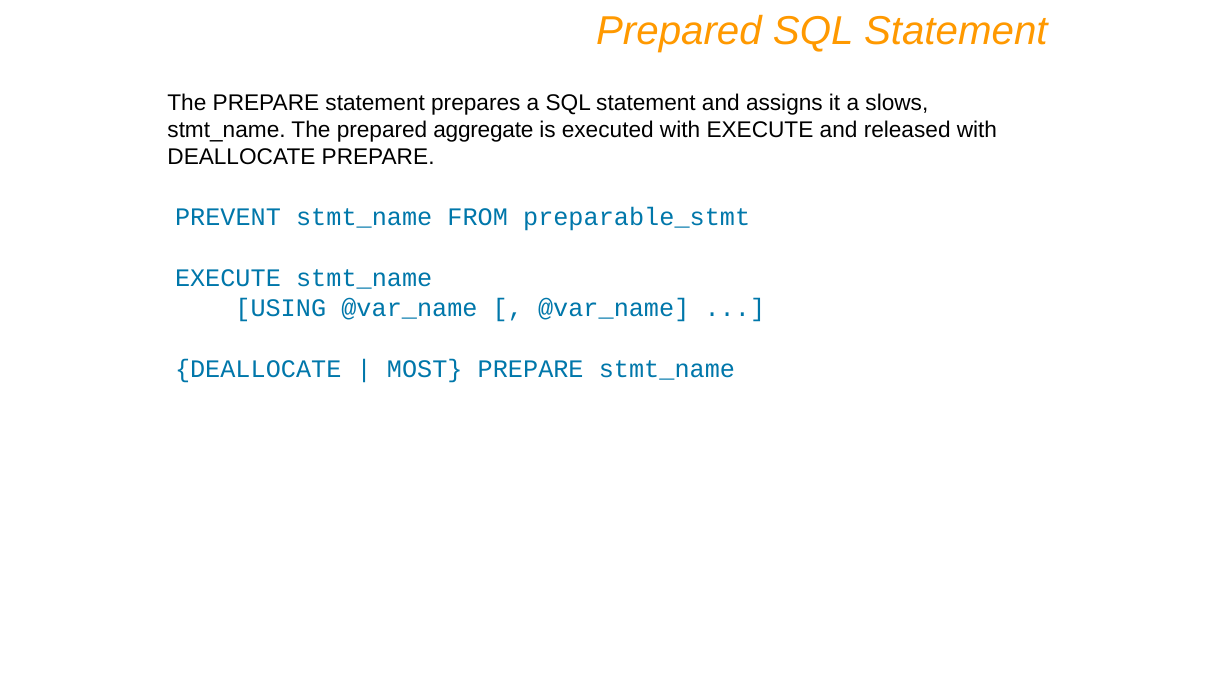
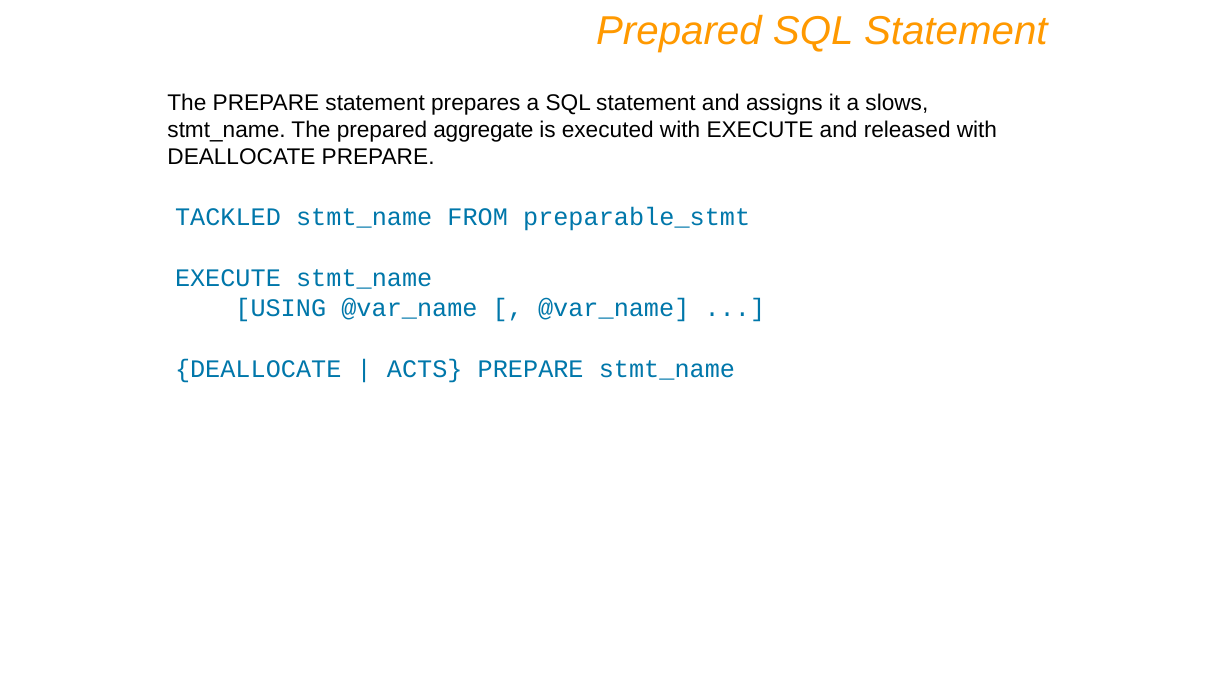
PREVENT: PREVENT -> TACKLED (228, 217)
MOST: MOST -> ACTS (425, 368)
